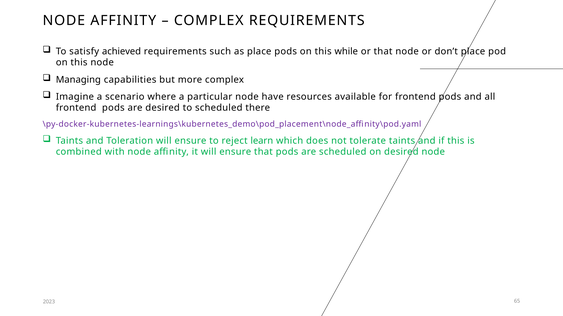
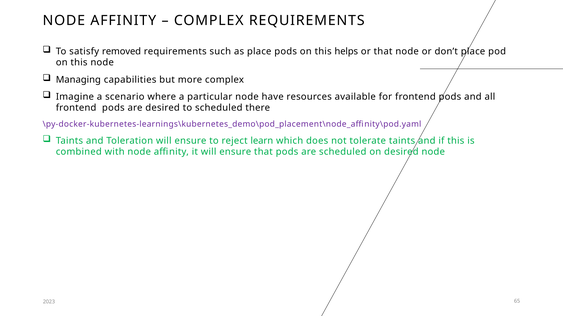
achieved: achieved -> removed (122, 51)
while: while -> helps (346, 51)
